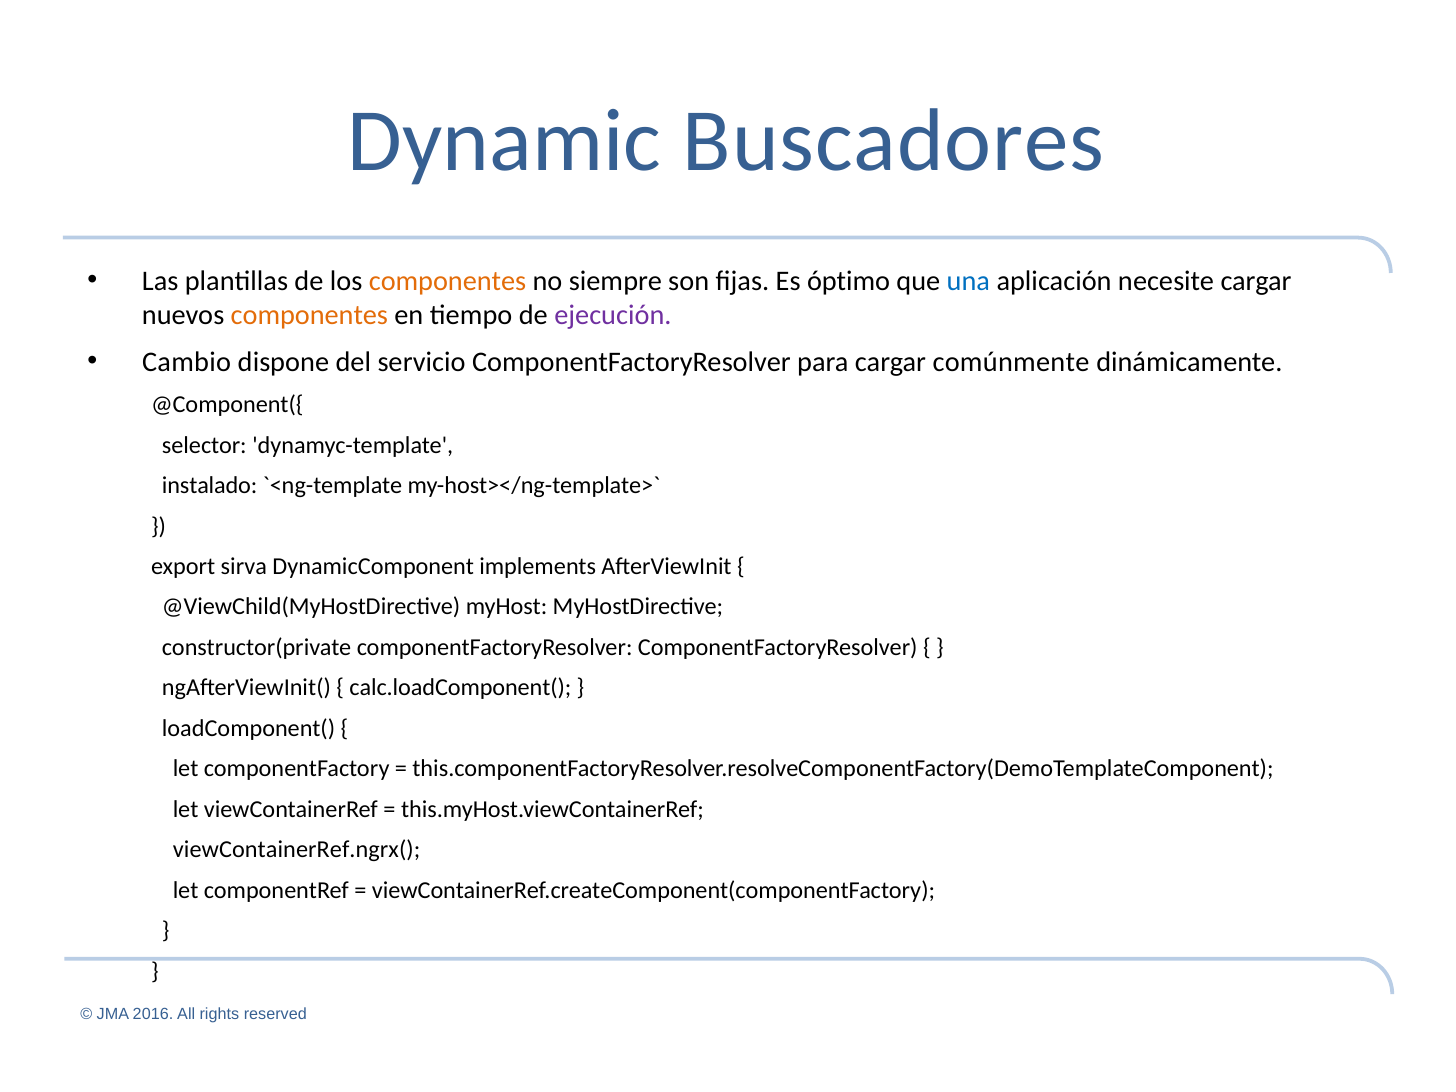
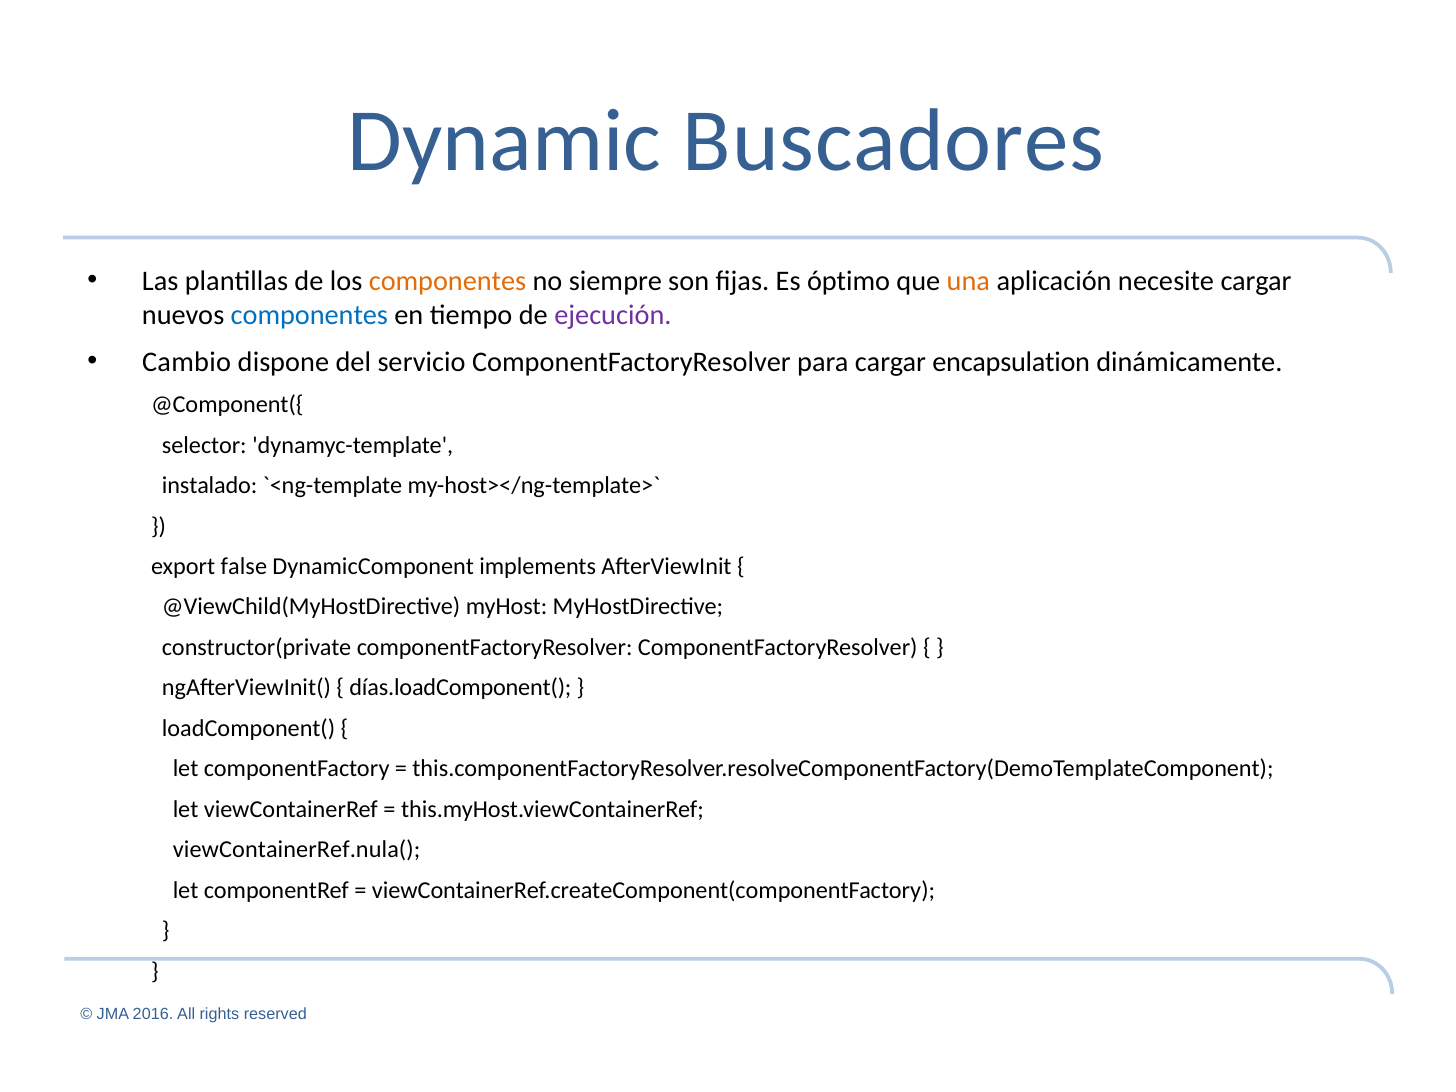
una colour: blue -> orange (968, 281)
componentes colour: orange -> blue (309, 315)
comúnmente: comúnmente -> encapsulation (1011, 362)
sirva: sirva -> false (244, 566)
calc.loadComponent(: calc.loadComponent( -> días.loadComponent( (460, 688)
viewContainerRef.ngrx(: viewContainerRef.ngrx( -> viewContainerRef.nula( (297, 850)
